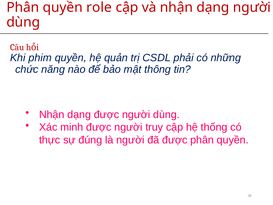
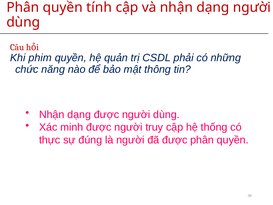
role: role -> tính (99, 7)
